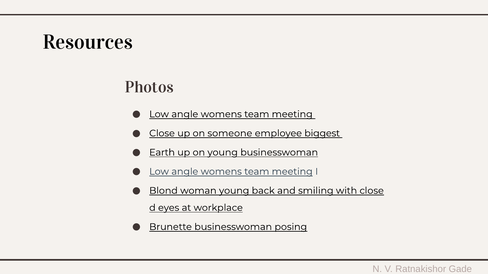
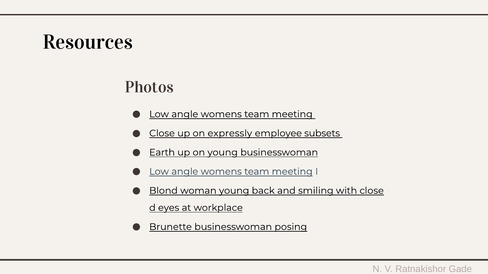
someone: someone -> expressly (230, 134)
biggest: biggest -> subsets (322, 134)
